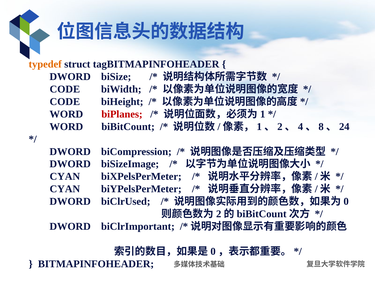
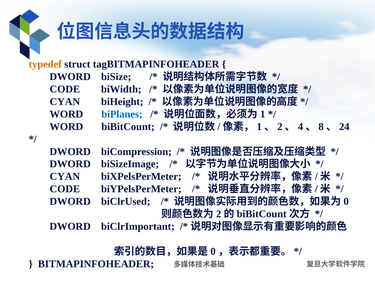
CODE: CODE -> CYAN (65, 102)
biPlanes colour: red -> blue (122, 114)
CYAN: CYAN -> CODE (65, 189)
